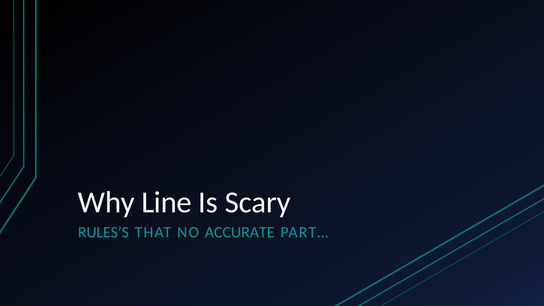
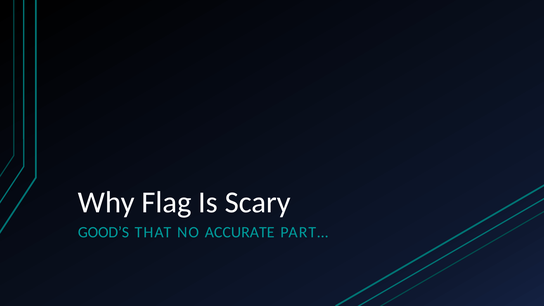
Line: Line -> Flag (166, 203)
RULES’S: RULES’S -> GOOD’S (103, 232)
